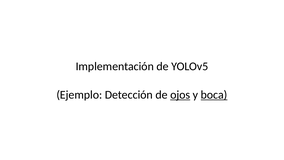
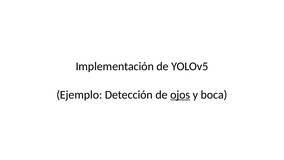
boca underline: present -> none (214, 95)
